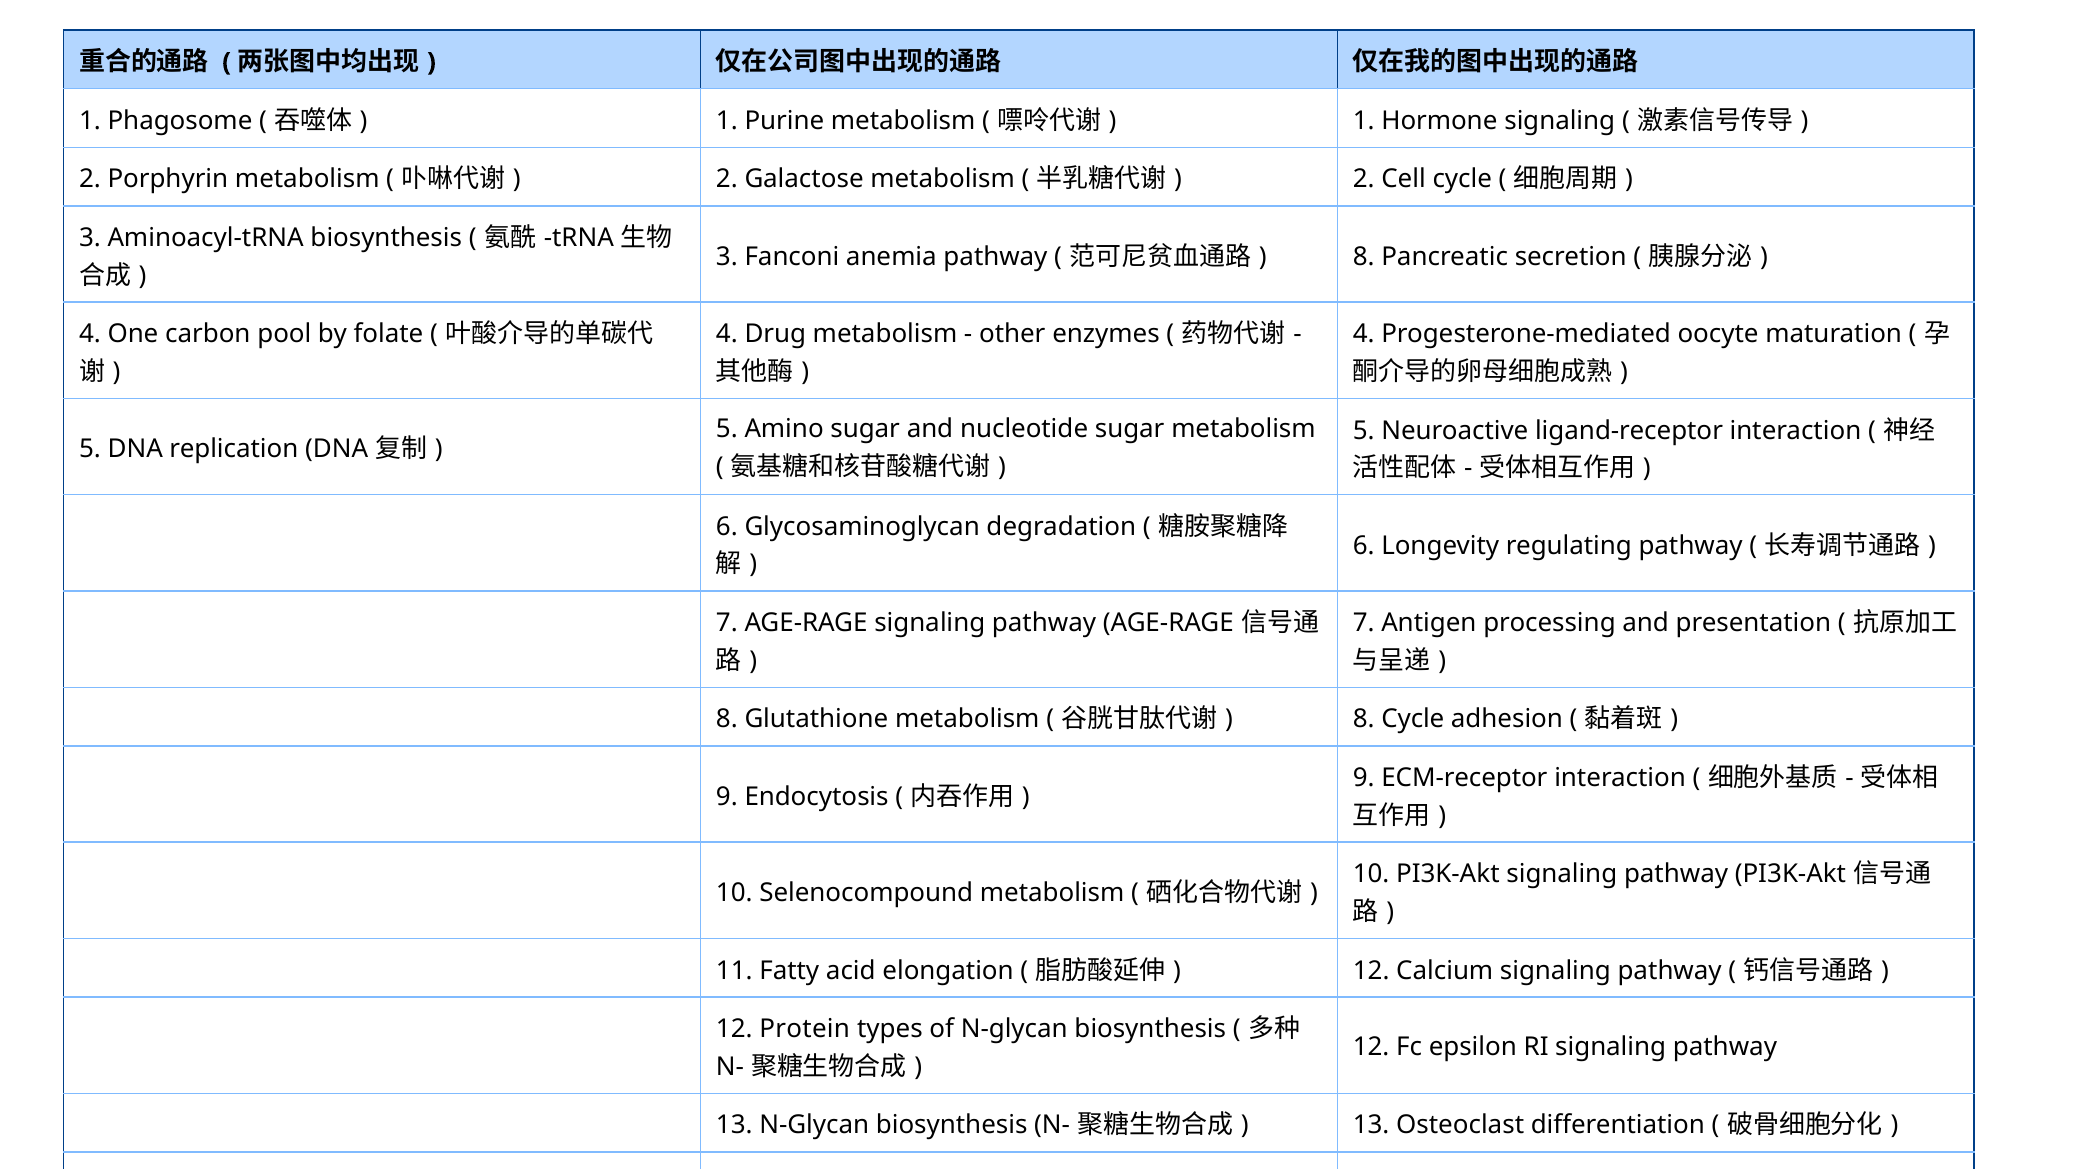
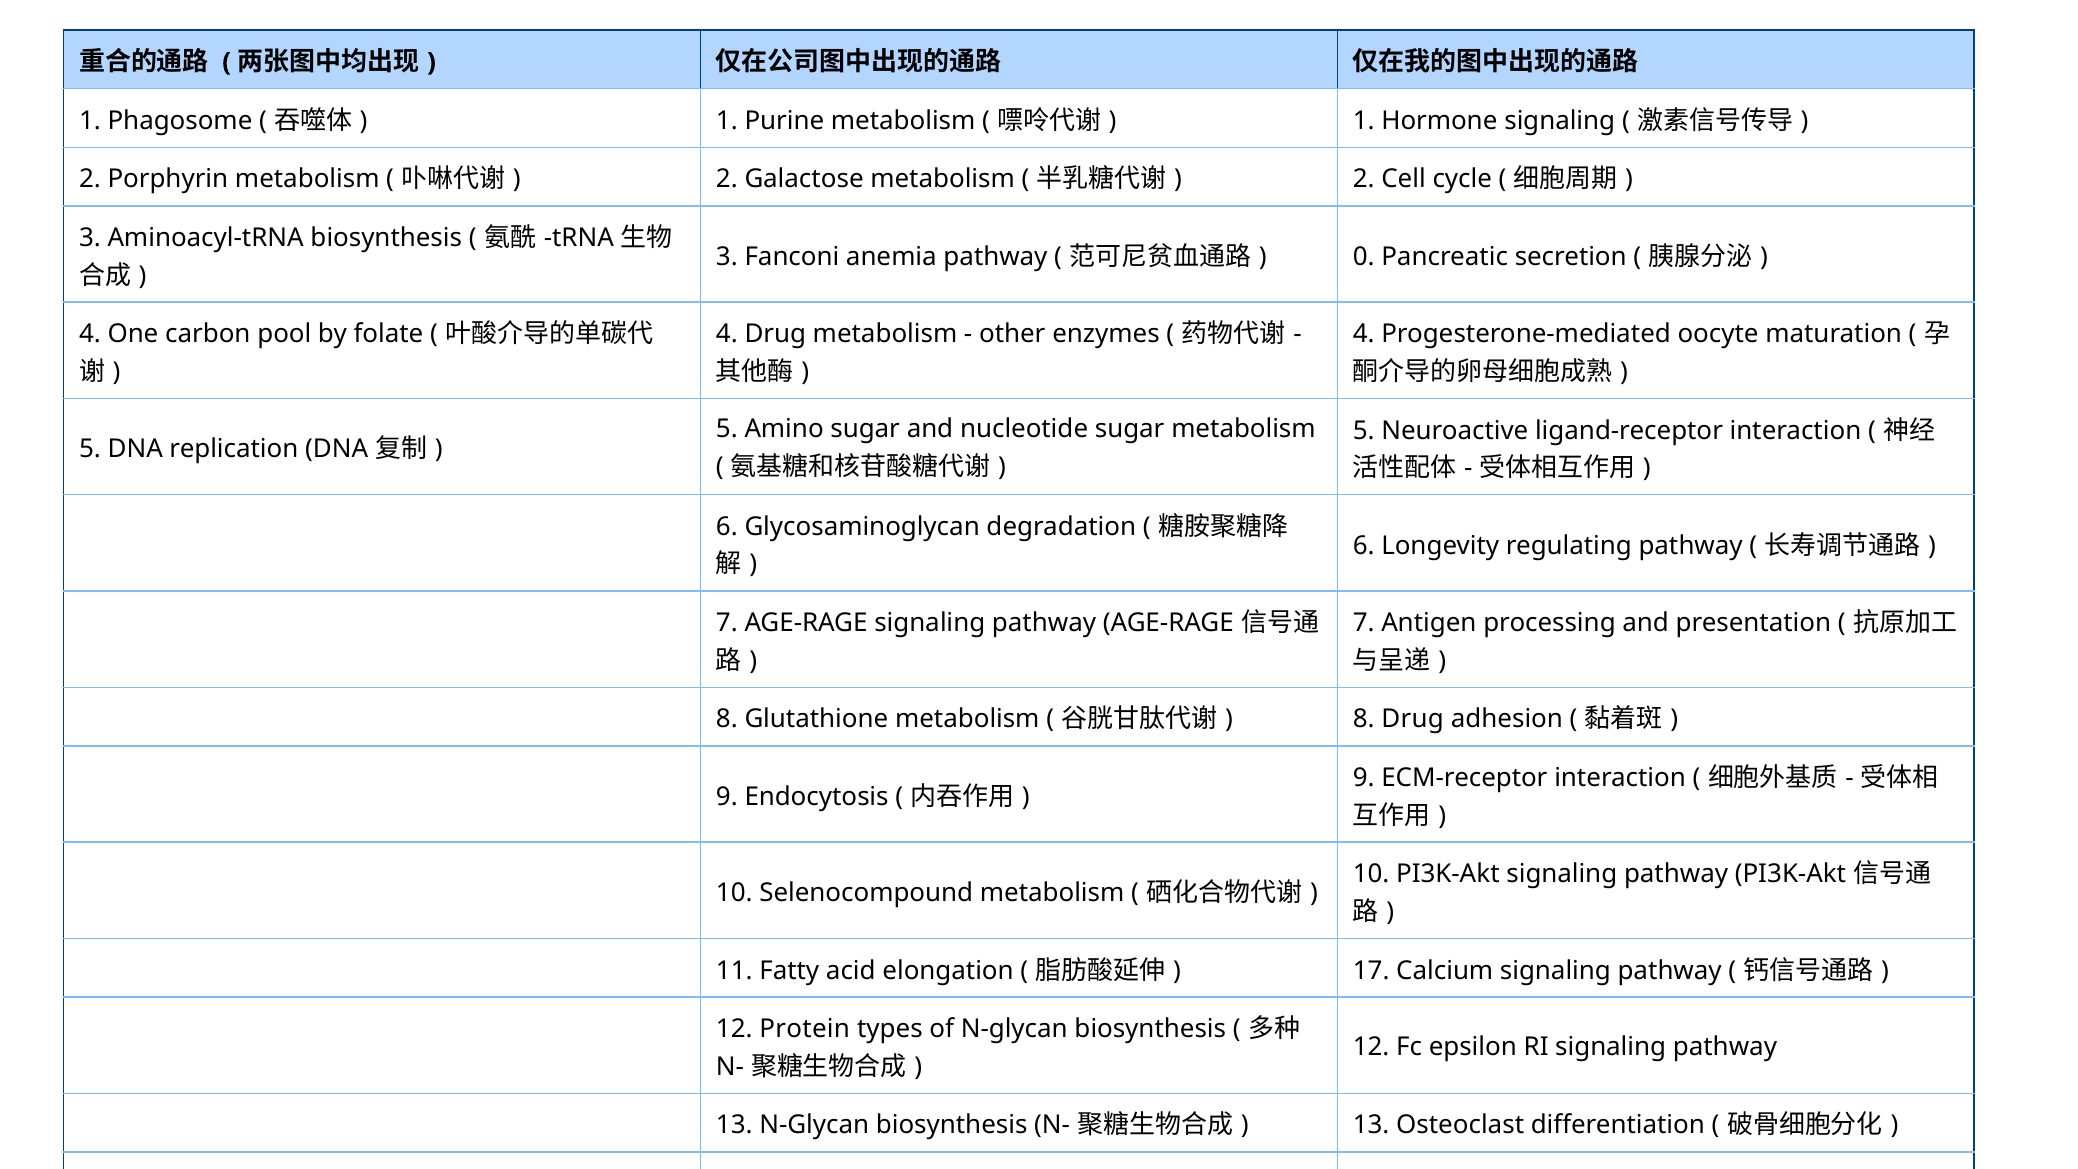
8: 8 -> 0 (1364, 257)
8 Cycle: Cycle -> Drug (1413, 719)
12: 12 -> 17 (1371, 970)
